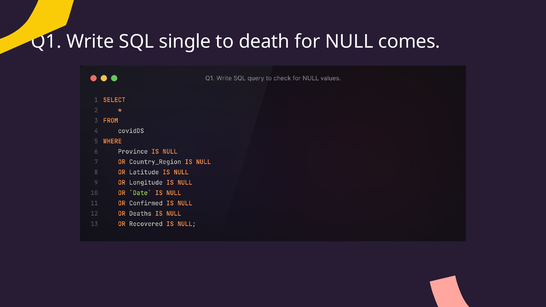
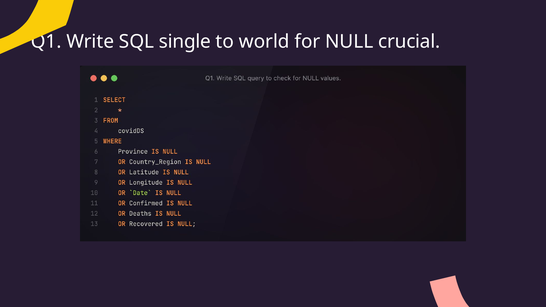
death: death -> world (264, 42)
comes: comes -> crucial (409, 42)
